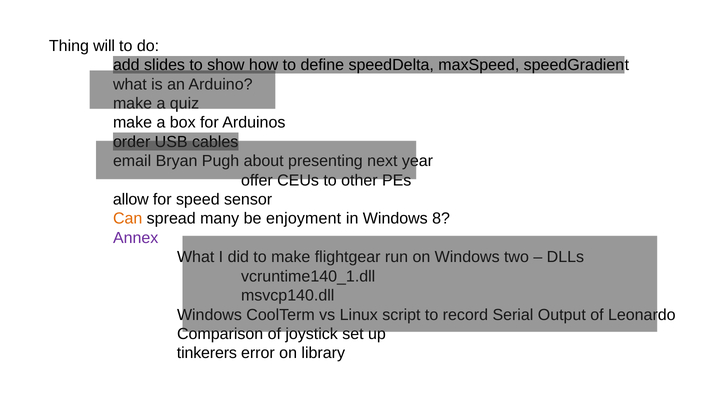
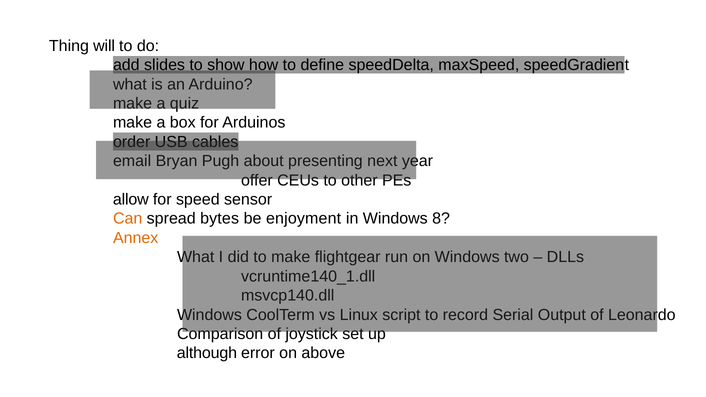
many: many -> bytes (220, 219)
Annex colour: purple -> orange (136, 238)
tinkerers: tinkerers -> although (207, 353)
library: library -> above (323, 353)
